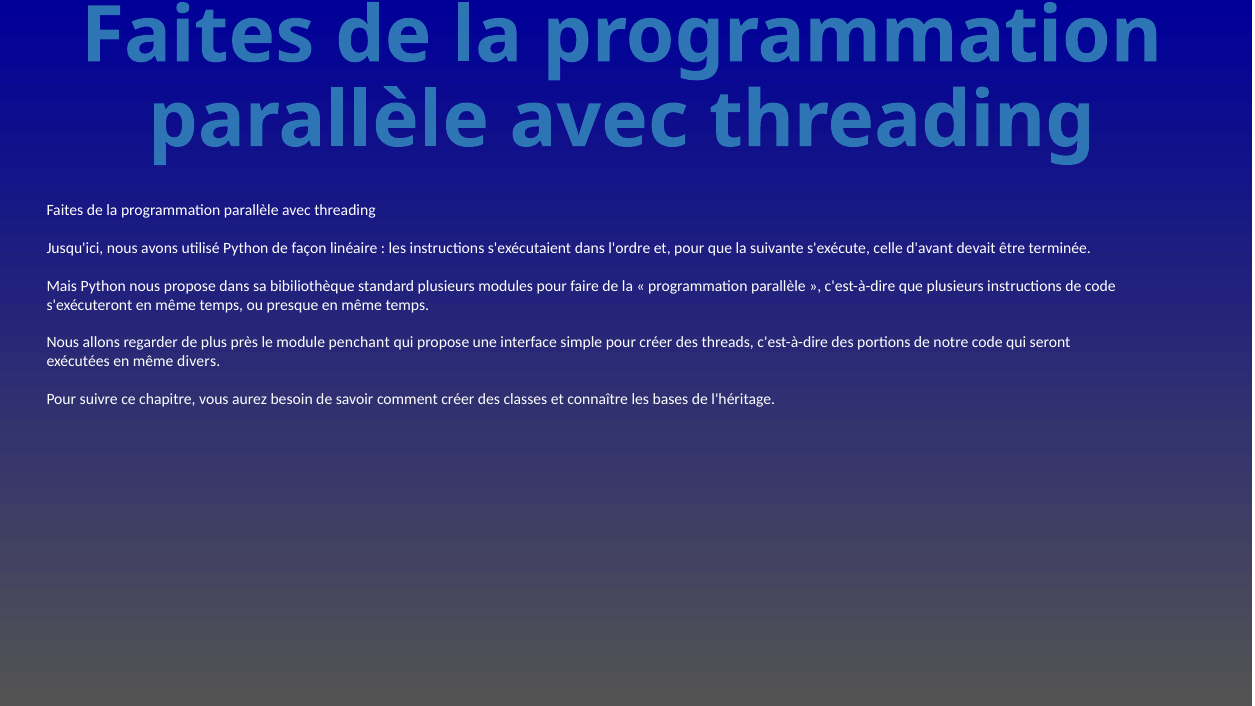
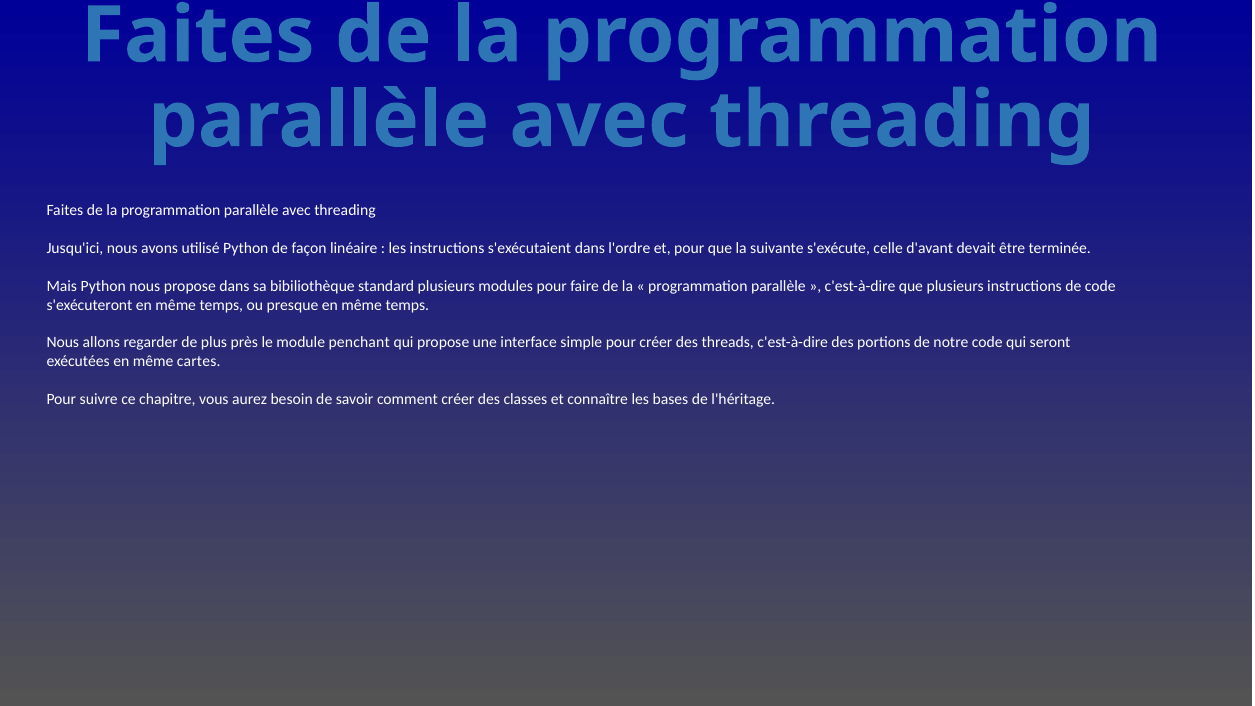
divers: divers -> cartes (199, 361)
